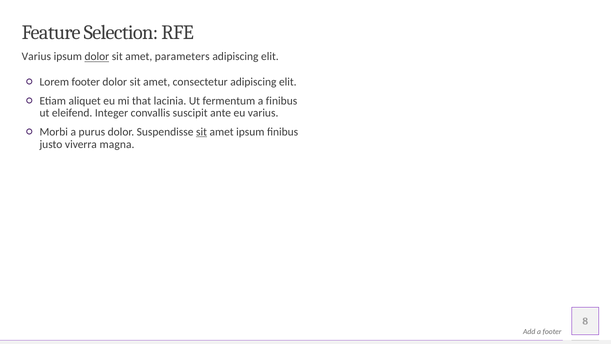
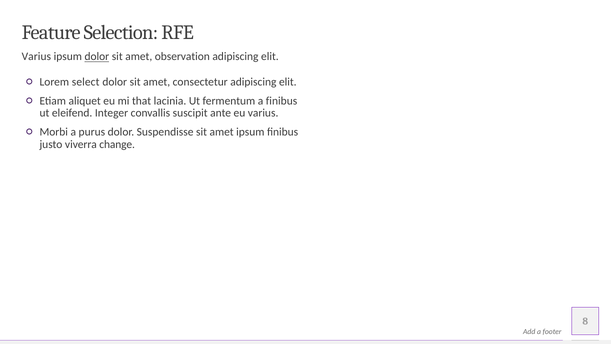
parameters: parameters -> observation (182, 57)
Lorem footer: footer -> select (86, 82)
sit underline: present -> none (202, 132)
magna: magna -> change (117, 144)
